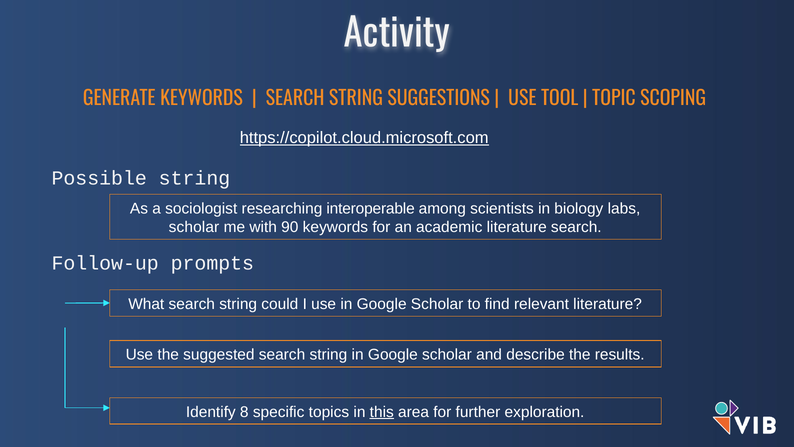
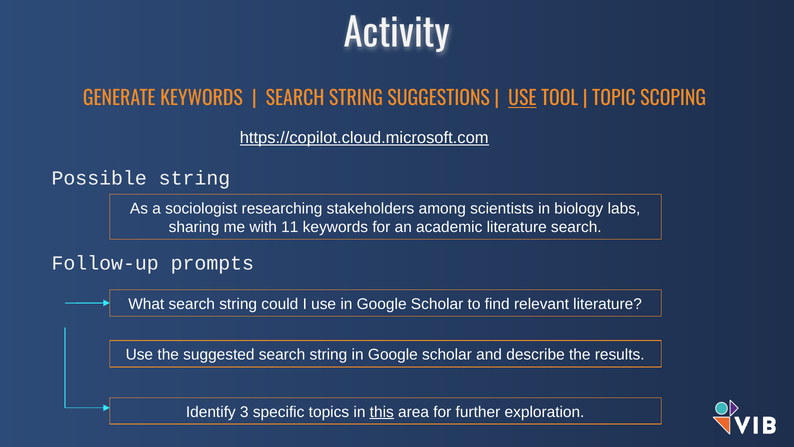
USE underline: none -> present (522, 99)
interoperable: interoperable -> stakeholders (371, 208)
scholar: scholar -> sharing (194, 227)
90: 90 -> 11 (290, 227)
8: 8 -> 3 (244, 412)
